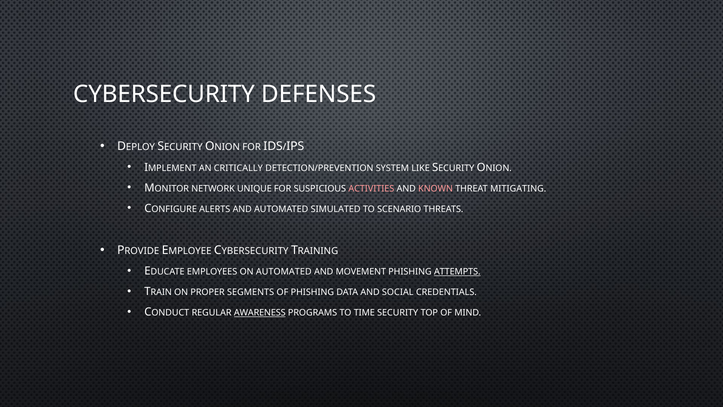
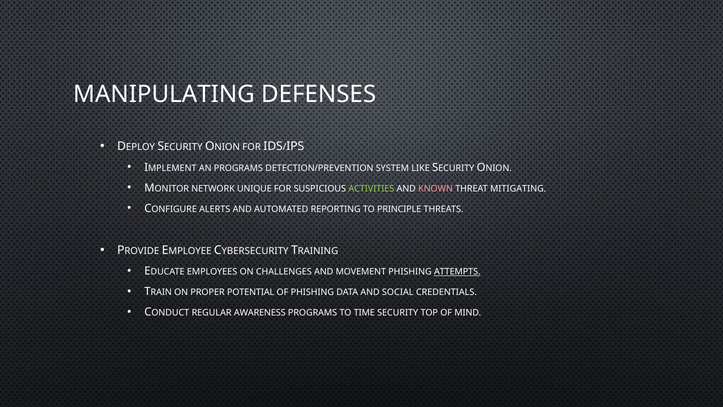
CYBERSECURITY: CYBERSECURITY -> MANIPULATING (164, 94)
AN CRITICALLY: CRITICALLY -> PROGRAMS (238, 168)
ACTIVITIES colour: pink -> light green (371, 188)
SIMULATED: SIMULATED -> REPORTING (336, 209)
SCENARIO: SCENARIO -> PRINCIPLE (399, 209)
ON AUTOMATED: AUTOMATED -> CHALLENGES (284, 272)
SEGMENTS: SEGMENTS -> POTENTIAL (251, 292)
AWARENESS underline: present -> none (260, 313)
